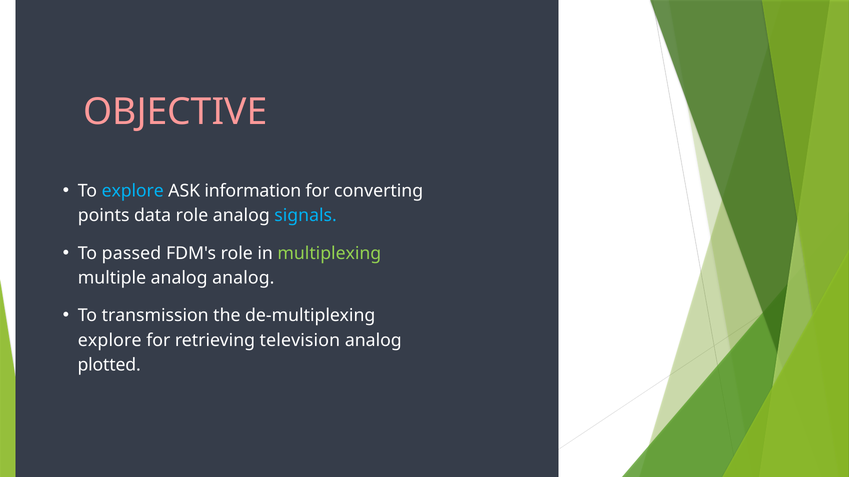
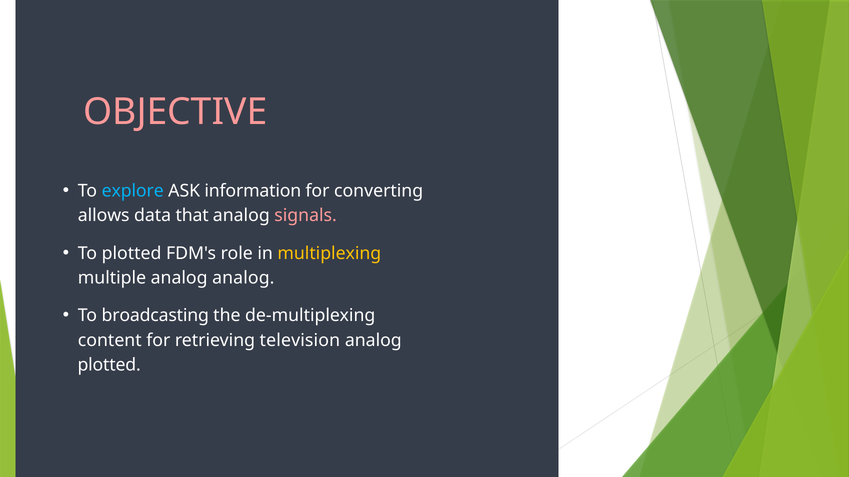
points: points -> allows (104, 216)
data role: role -> that (192, 216)
signals colour: light blue -> pink (306, 216)
To passed: passed -> plotted (132, 254)
multiplexing colour: light green -> yellow (329, 254)
transmission: transmission -> broadcasting (155, 316)
explore: explore -> content (110, 341)
